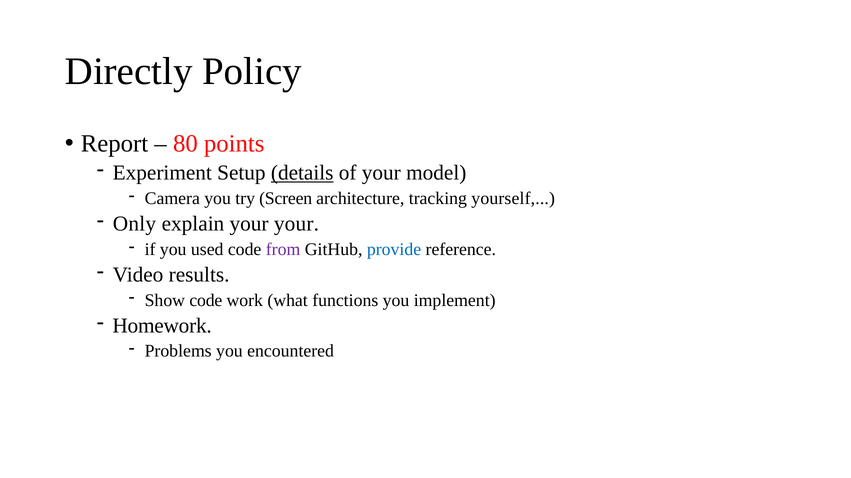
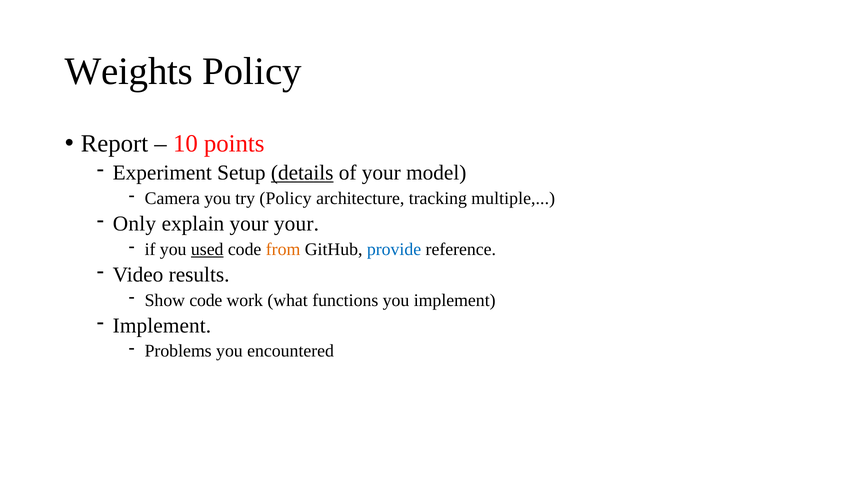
Directly: Directly -> Weights (129, 71)
80: 80 -> 10 (185, 144)
try Screen: Screen -> Policy (286, 199)
yourself: yourself -> multiple (513, 199)
used underline: none -> present (207, 250)
from colour: purple -> orange (283, 250)
Homework: Homework -> Implement (162, 326)
